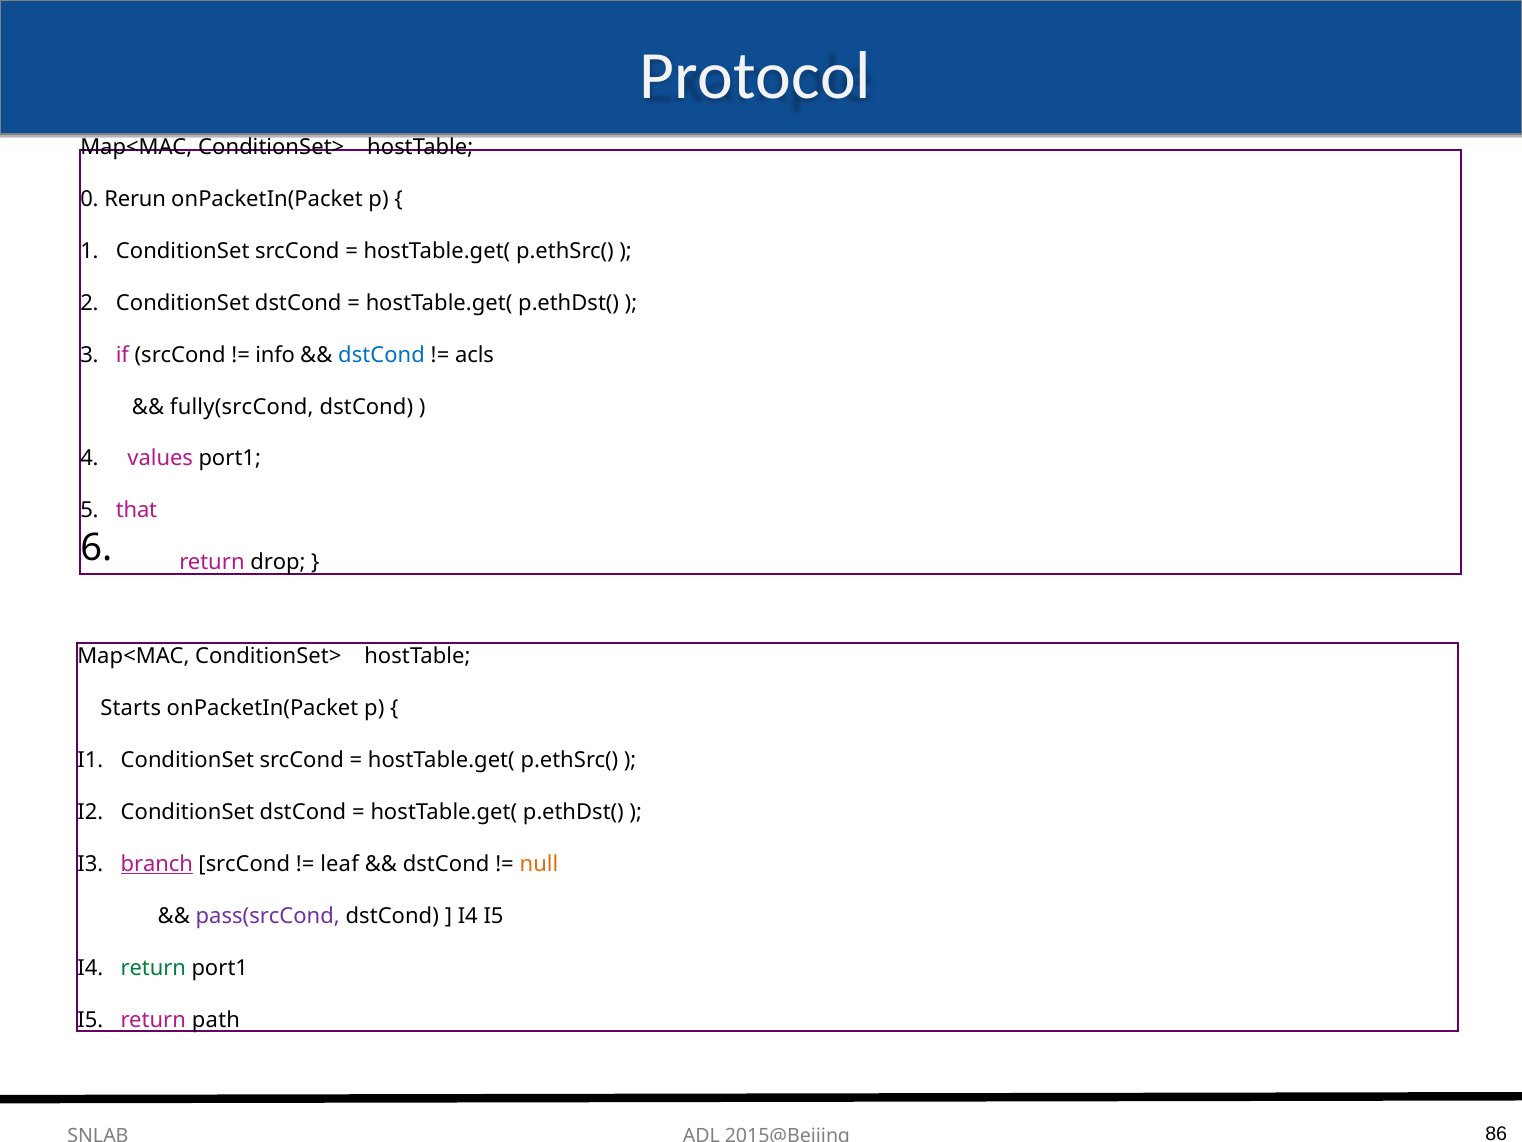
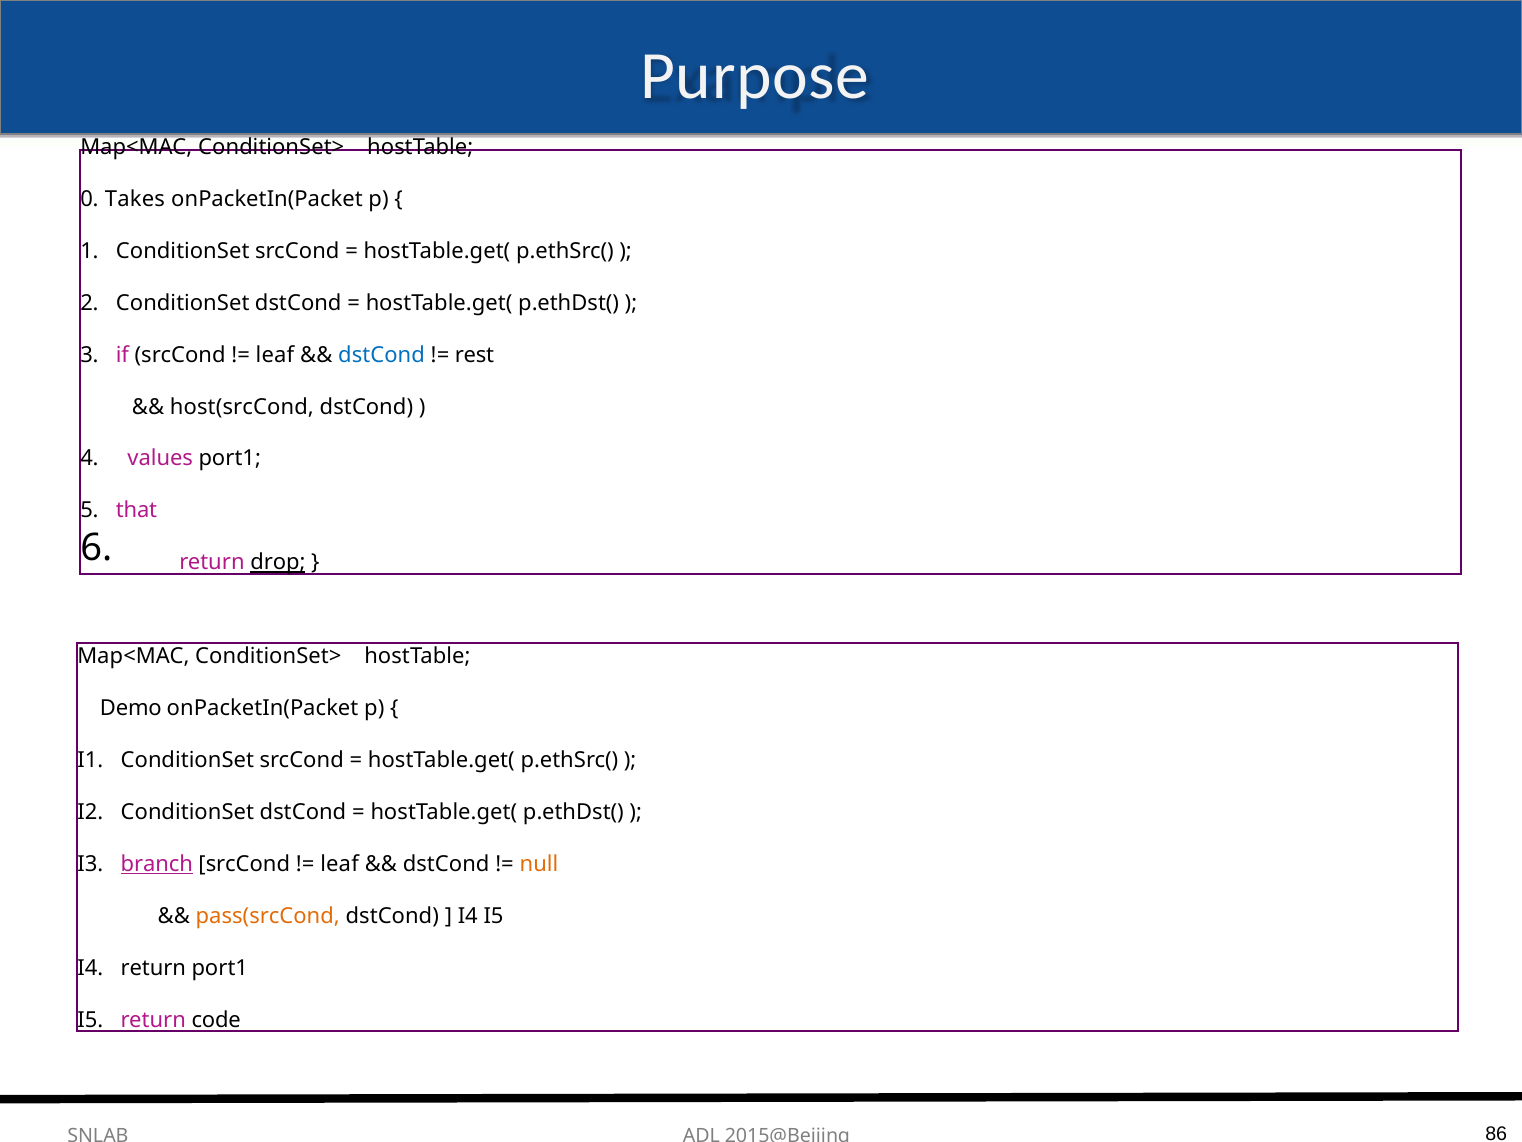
Protocol: Protocol -> Purpose (755, 76)
Rerun: Rerun -> Takes (135, 199)
info: info -> leaf (275, 355)
acls: acls -> rest (475, 355)
fully(srcCond: fully(srcCond -> host(srcCond (242, 407)
drop underline: none -> present (278, 562)
Starts: Starts -> Demo (131, 708)
pass(srcCond colour: purple -> orange (268, 916)
return colour: green -> black (153, 967)
path: path -> code (216, 1019)
